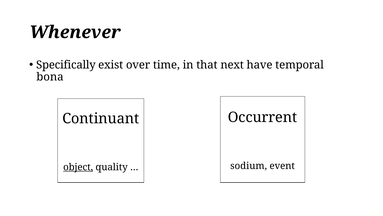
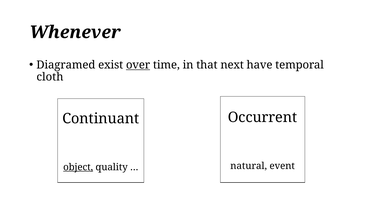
Specifically: Specifically -> Diagramed (66, 65)
over underline: none -> present (138, 65)
bona: bona -> cloth (50, 77)
sodium: sodium -> natural (249, 166)
